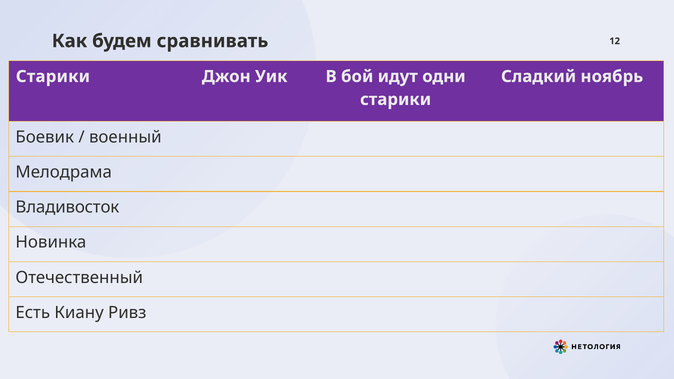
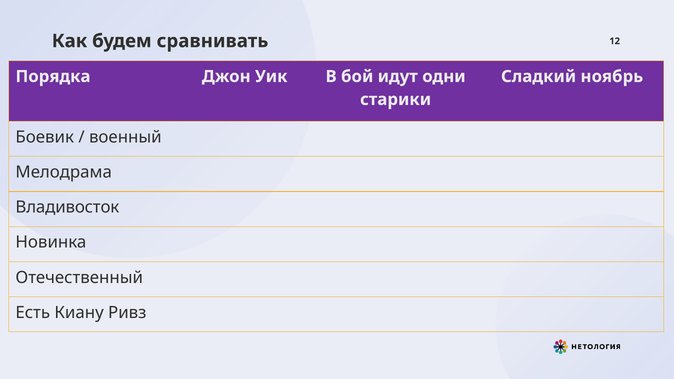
Старики: Старики -> Порядка (53, 77)
